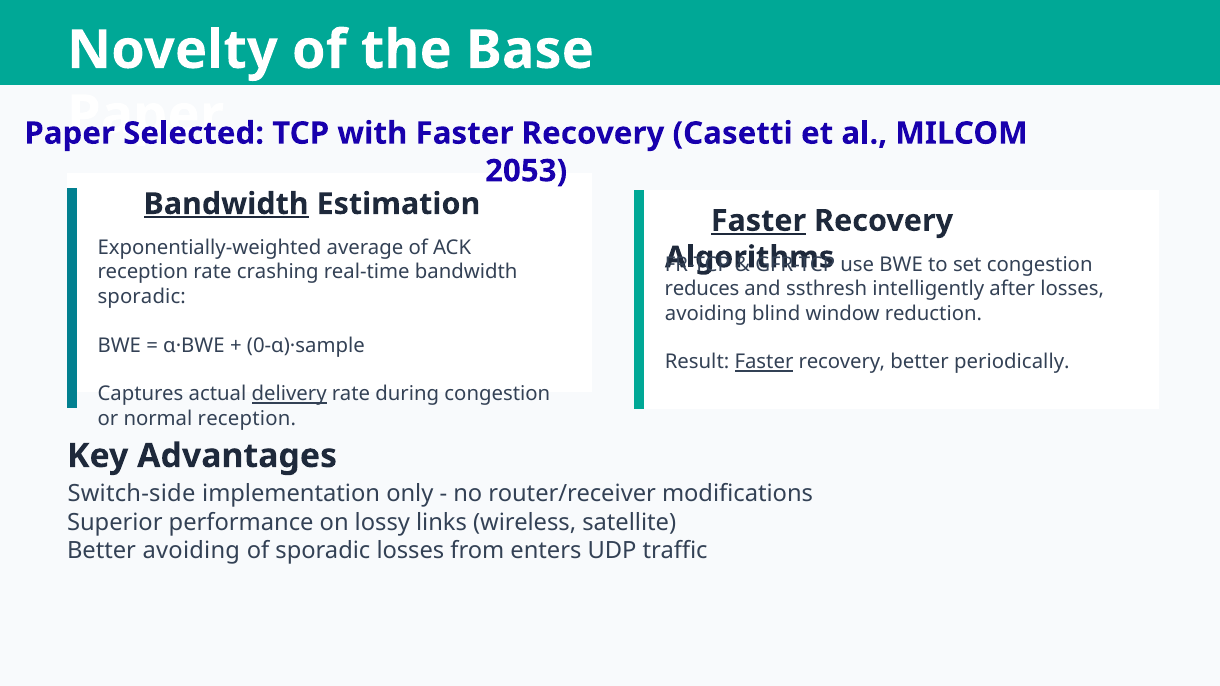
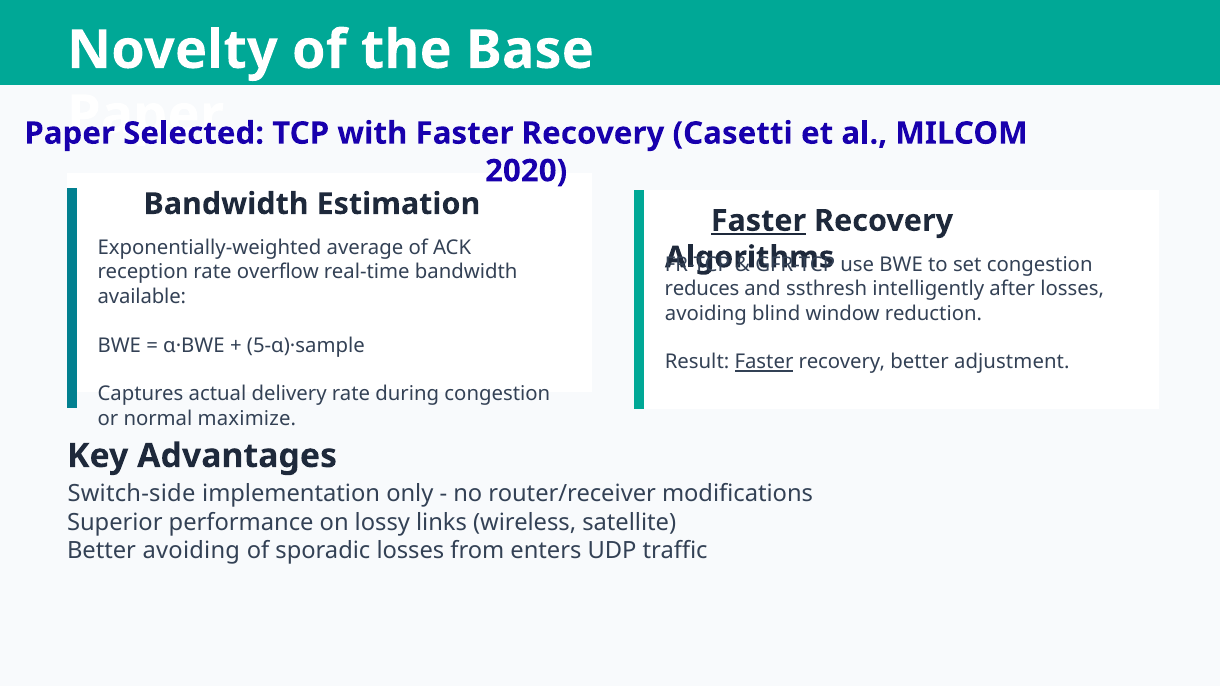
2053: 2053 -> 2020 (526, 171)
Bandwidth underline: present -> none (226, 204)
crashing: crashing -> overflow (278, 272)
sporadic: sporadic -> available (142, 297)
0-α)·sample: 0-α)·sample -> 5-α)·sample (306, 346)
periodically: periodically -> adjustment (1012, 362)
delivery underline: present -> none (289, 394)
normal reception: reception -> maximize (247, 419)
